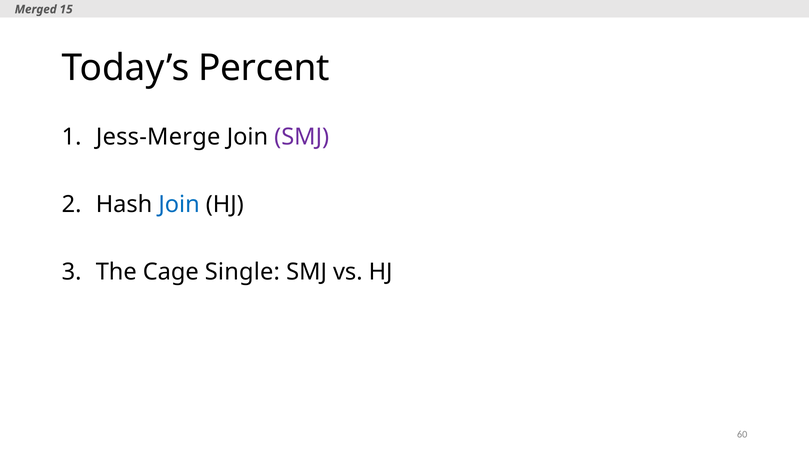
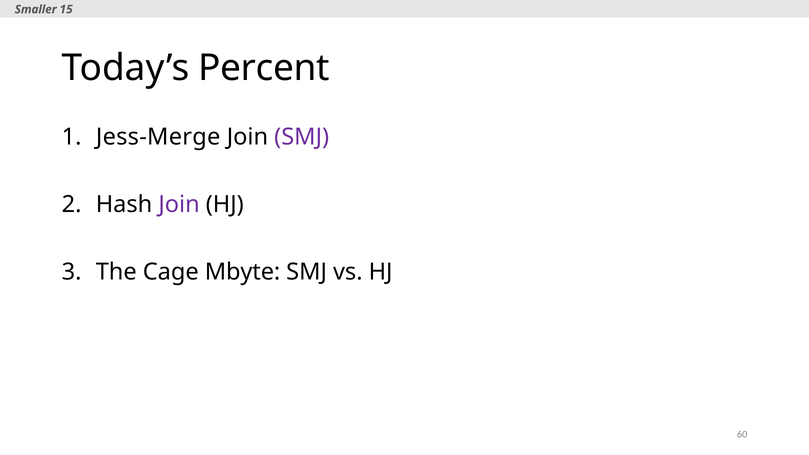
Merged: Merged -> Smaller (36, 9)
Join colour: blue -> purple (179, 204)
Single: Single -> Mbyte (243, 272)
